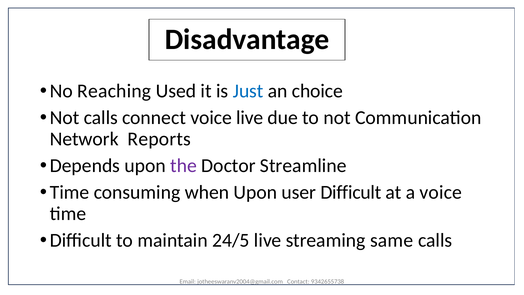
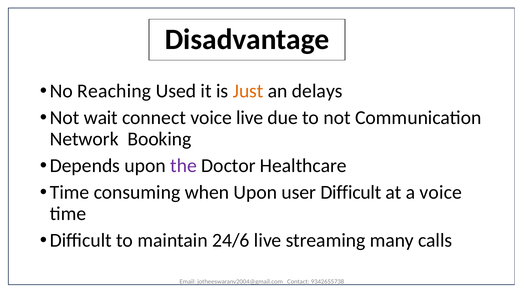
Just colour: blue -> orange (248, 91)
choice: choice -> delays (317, 91)
Not calls: calls -> wait (101, 118)
Reports: Reports -> Booking (159, 139)
Streamline: Streamline -> Healthcare (303, 166)
24/5: 24/5 -> 24/6 (231, 240)
same: same -> many (392, 240)
